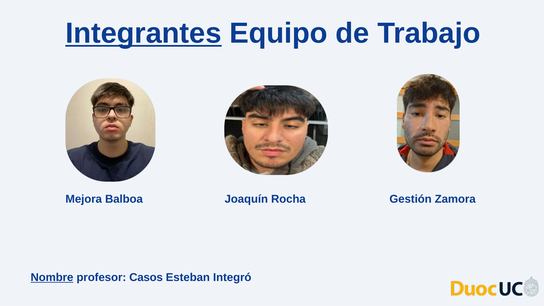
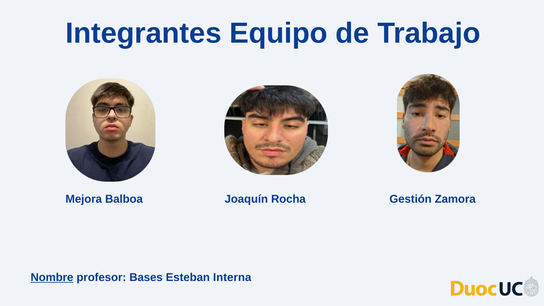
Integrantes underline: present -> none (143, 33)
Casos: Casos -> Bases (146, 277)
Integró: Integró -> Interna (232, 277)
